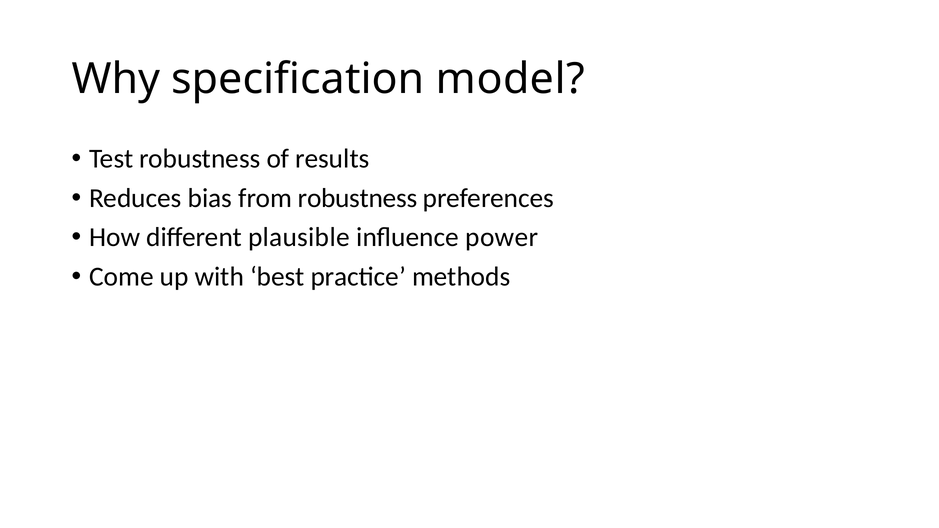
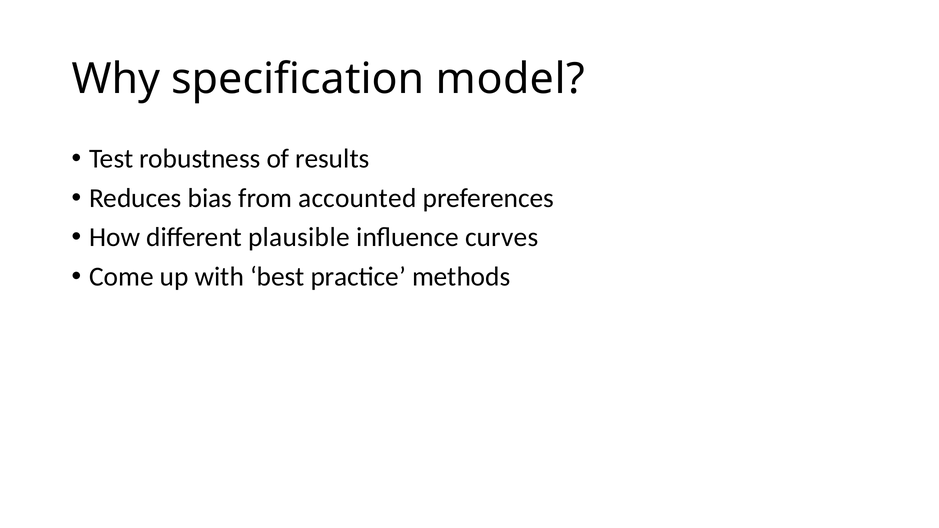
from robustness: robustness -> accounted (357, 198)
power: power -> curves (502, 238)
